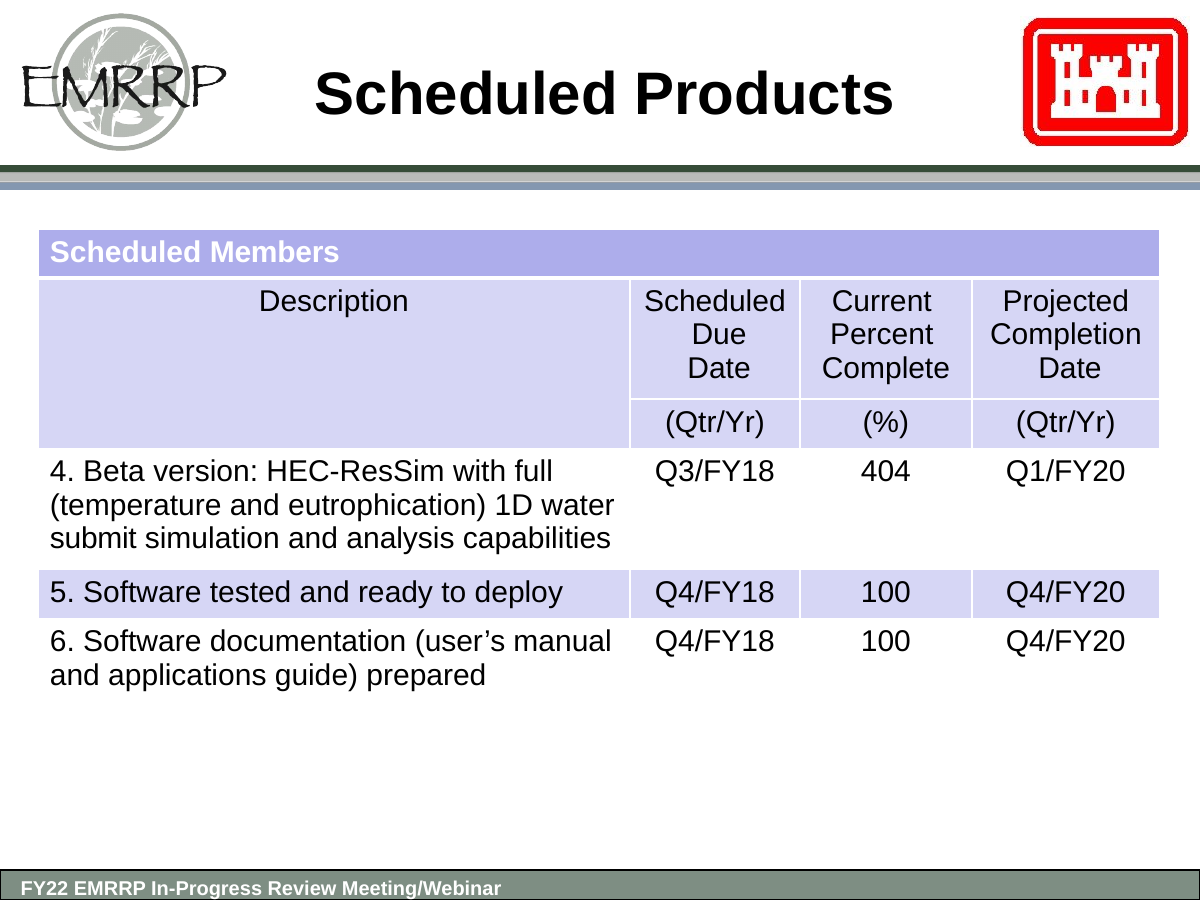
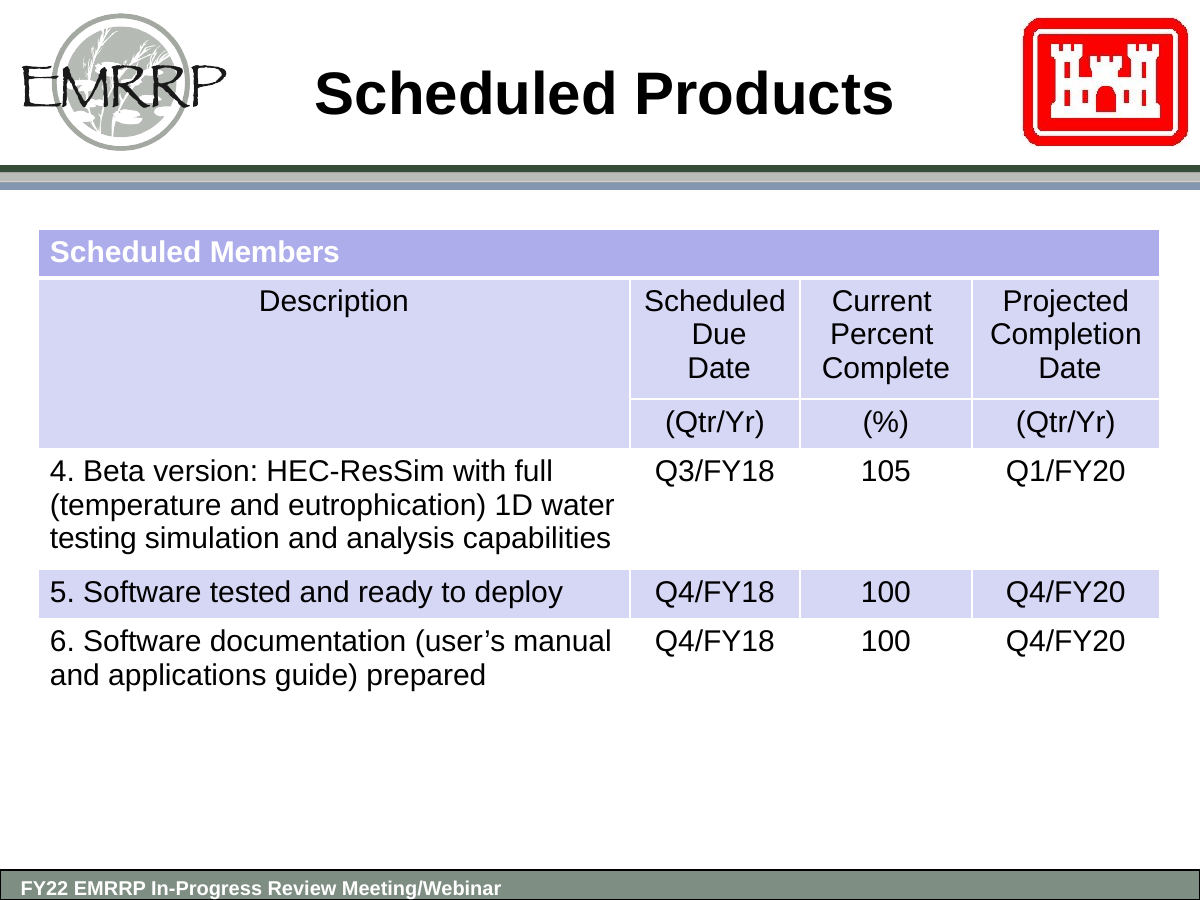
404: 404 -> 105 (886, 472)
submit: submit -> testing (93, 539)
